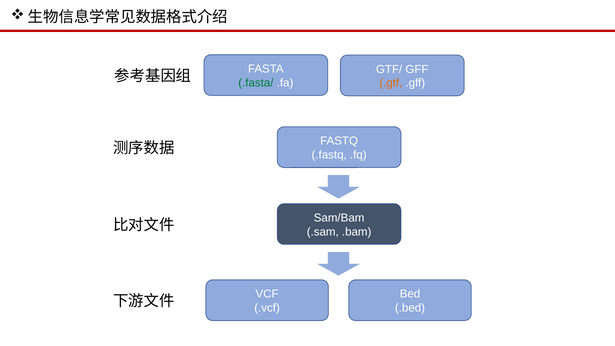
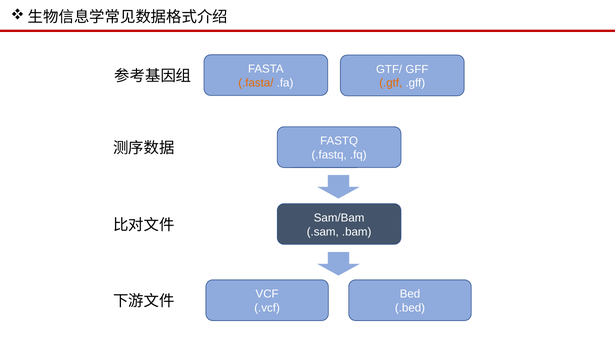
.fasta/ colour: green -> orange (256, 83)
